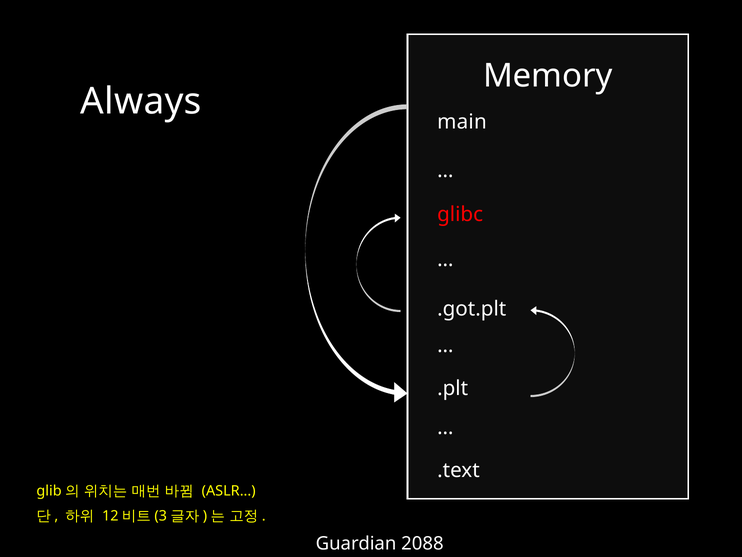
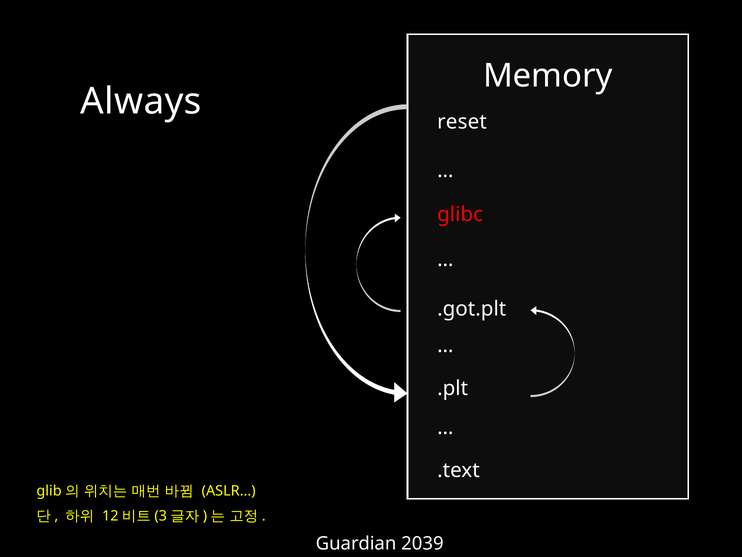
main: main -> reset (462, 122)
2088: 2088 -> 2039 (422, 543)
